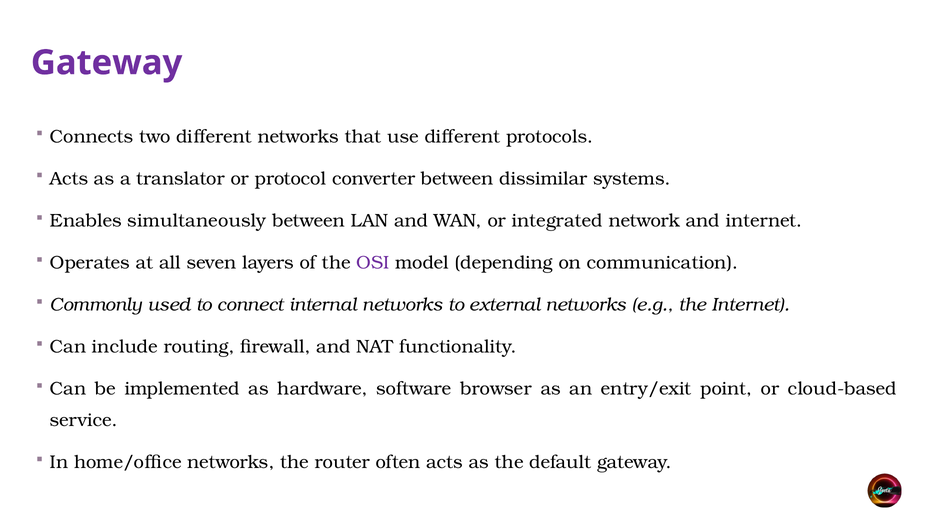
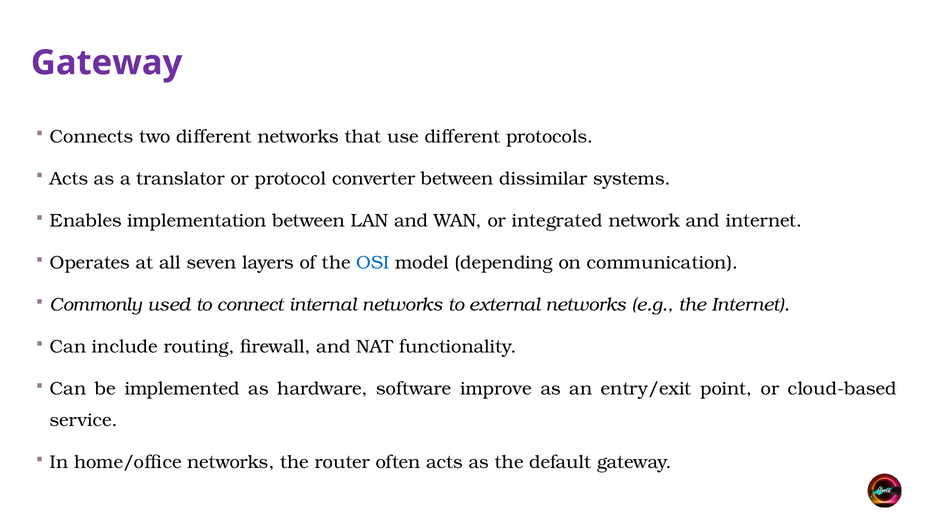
simultaneously: simultaneously -> implementation (197, 221)
OSI colour: purple -> blue (373, 263)
browser: browser -> improve (496, 389)
